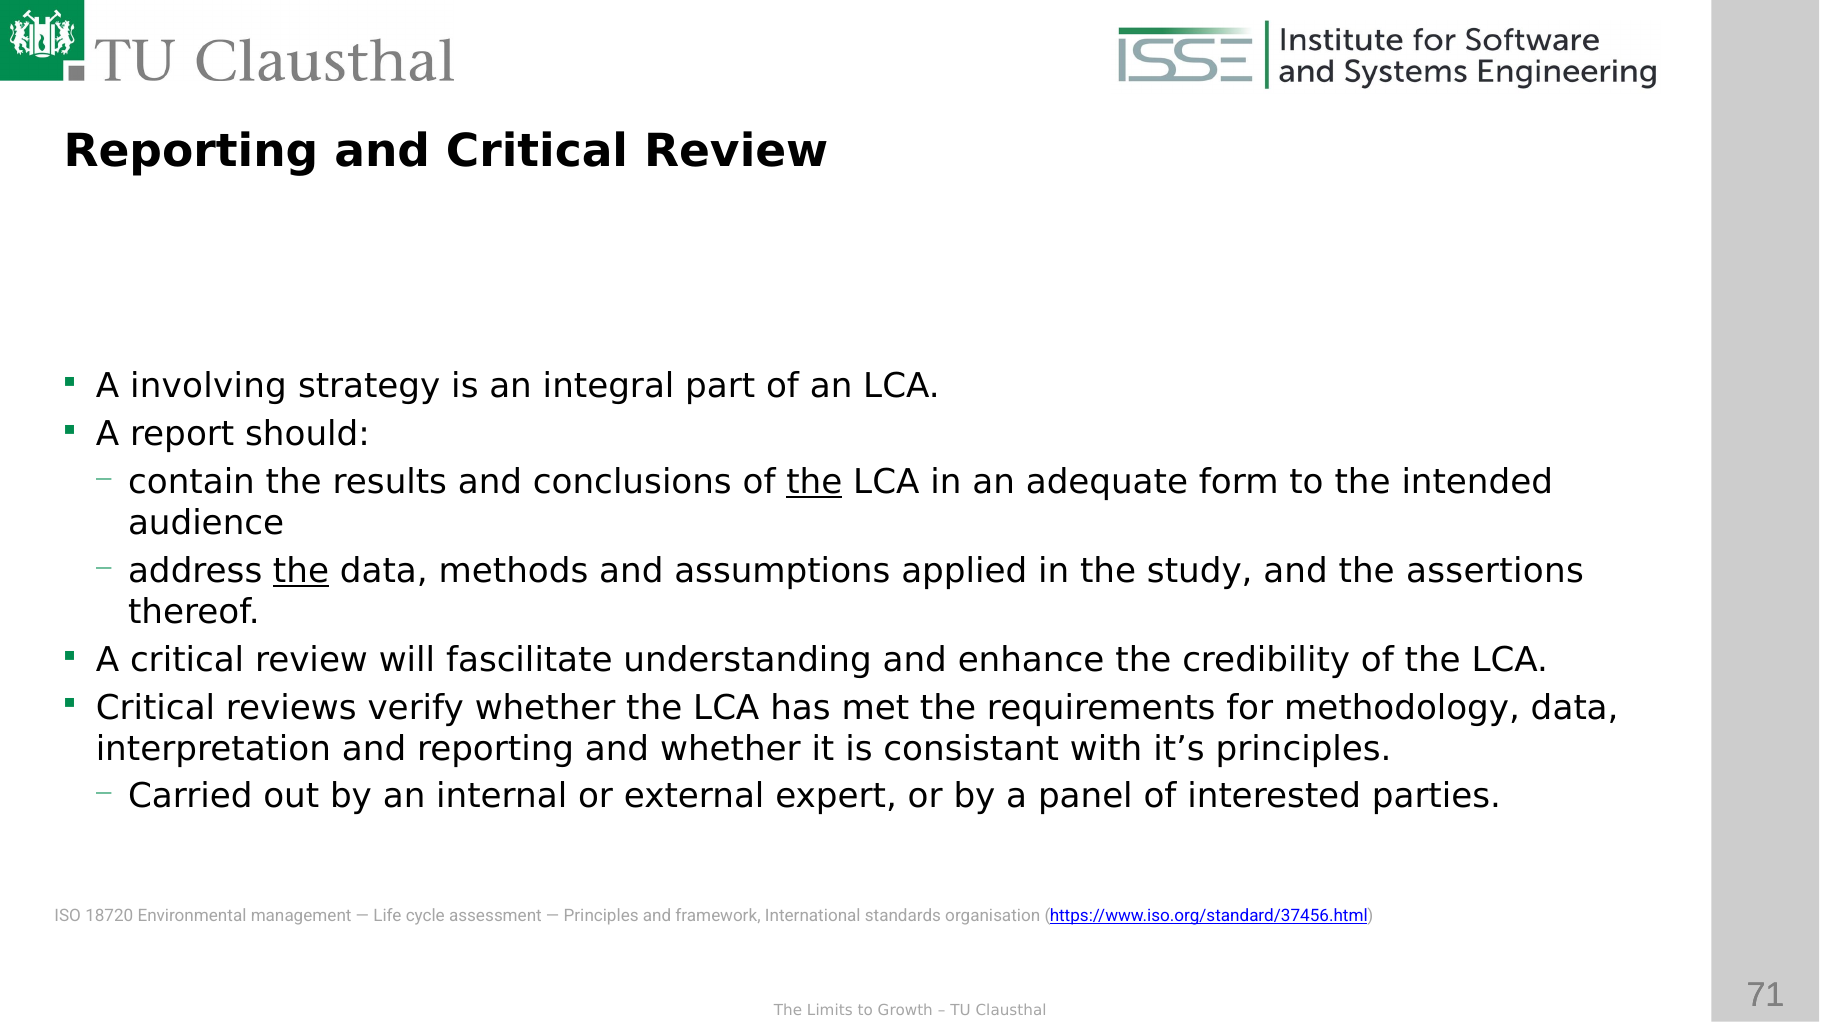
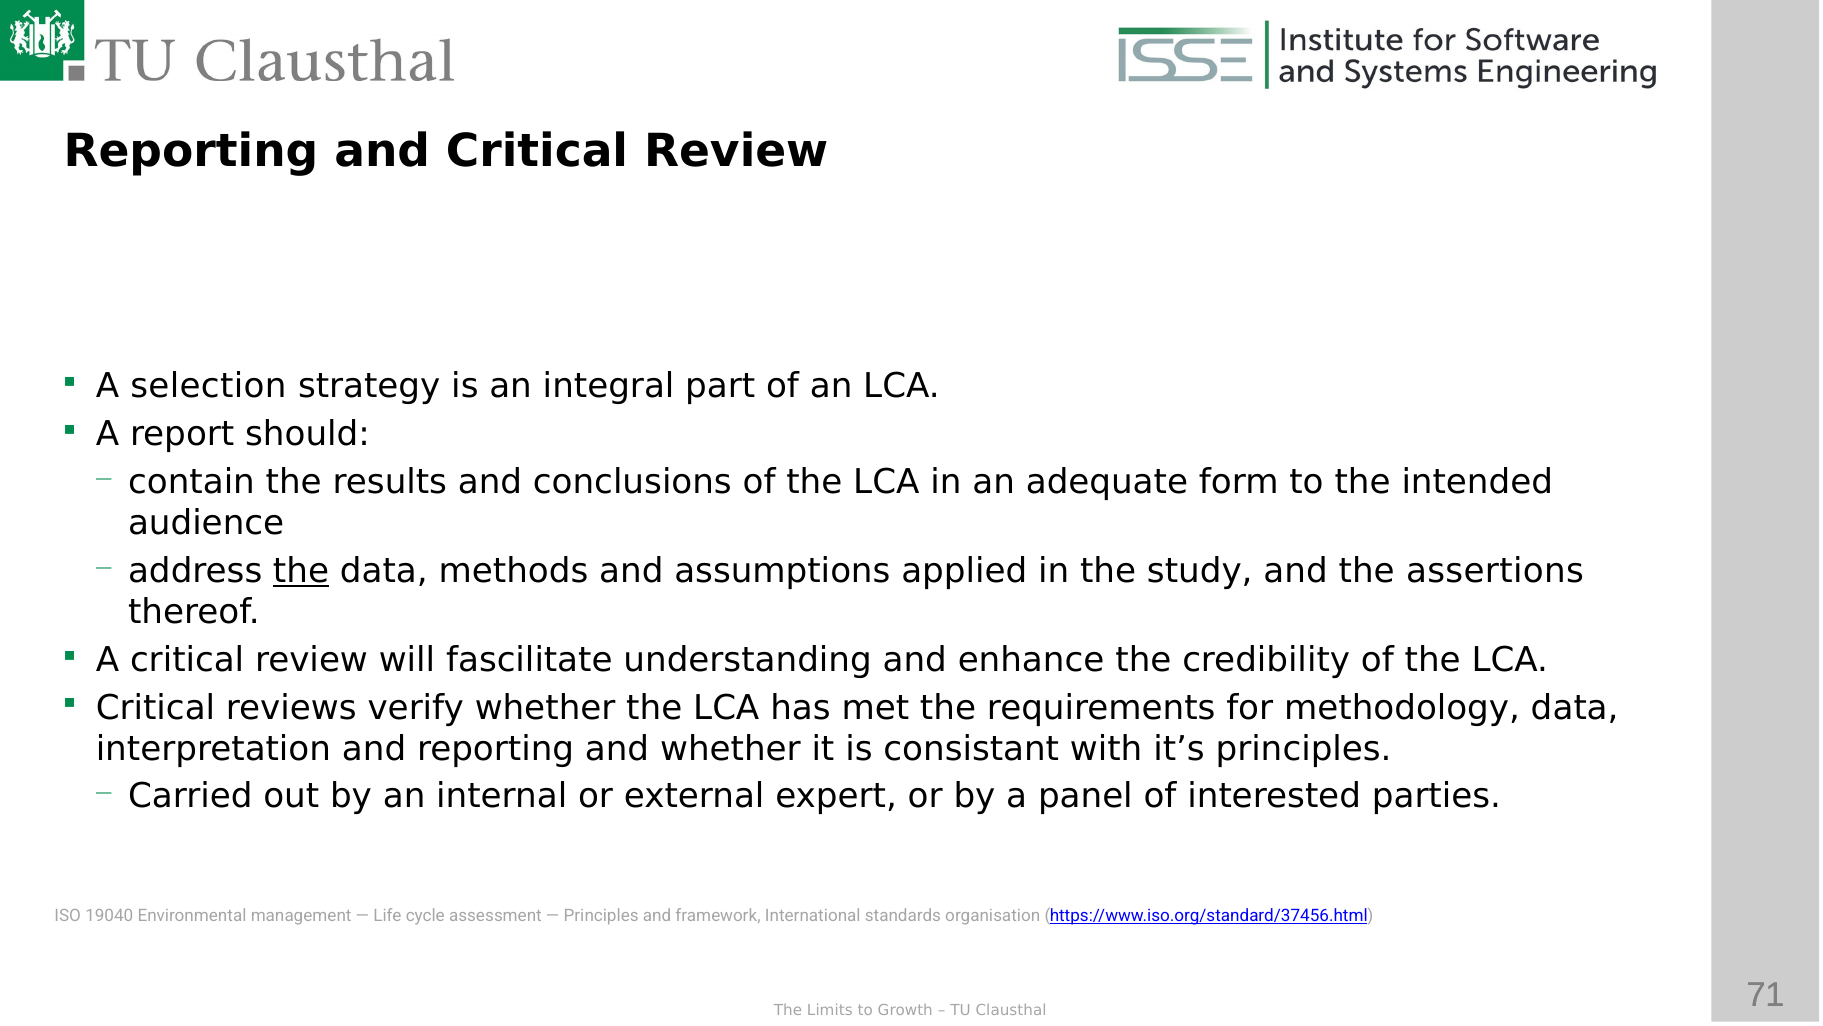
involving: involving -> selection (208, 386)
the underline: present -> none (814, 482)
18720: 18720 -> 19040 (109, 916)
